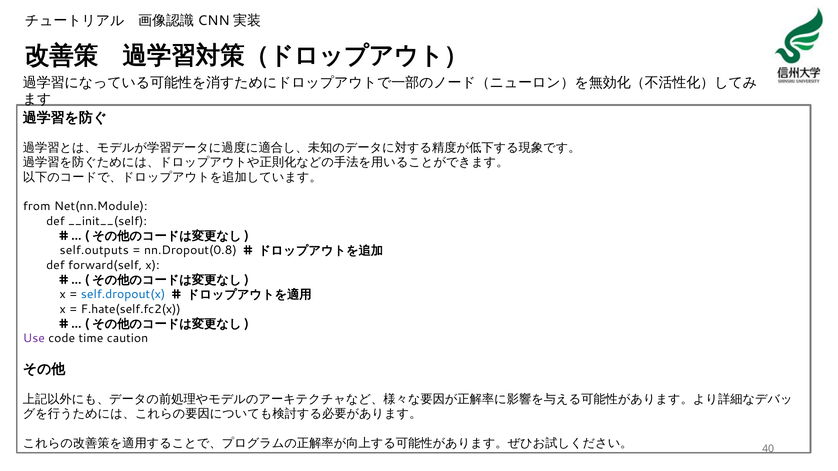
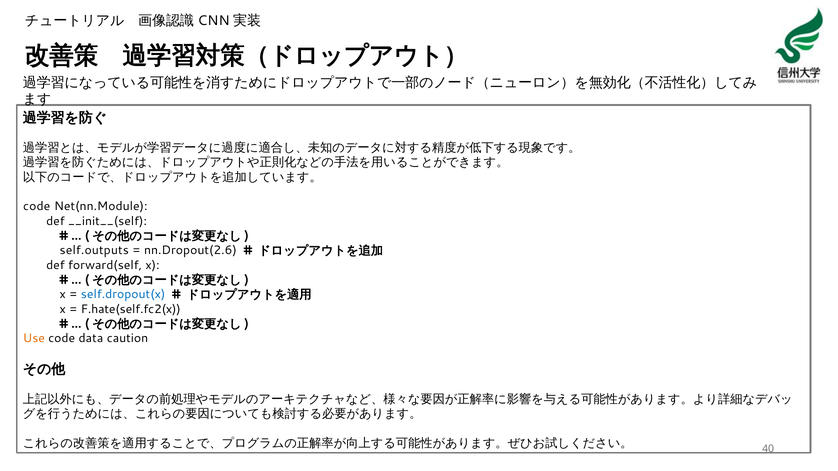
from: from -> code (37, 207)
nn.Dropout(0.8: nn.Dropout(0.8 -> nn.Dropout(2.6 (190, 251)
Use colour: purple -> orange (34, 339)
time: time -> data (91, 339)
